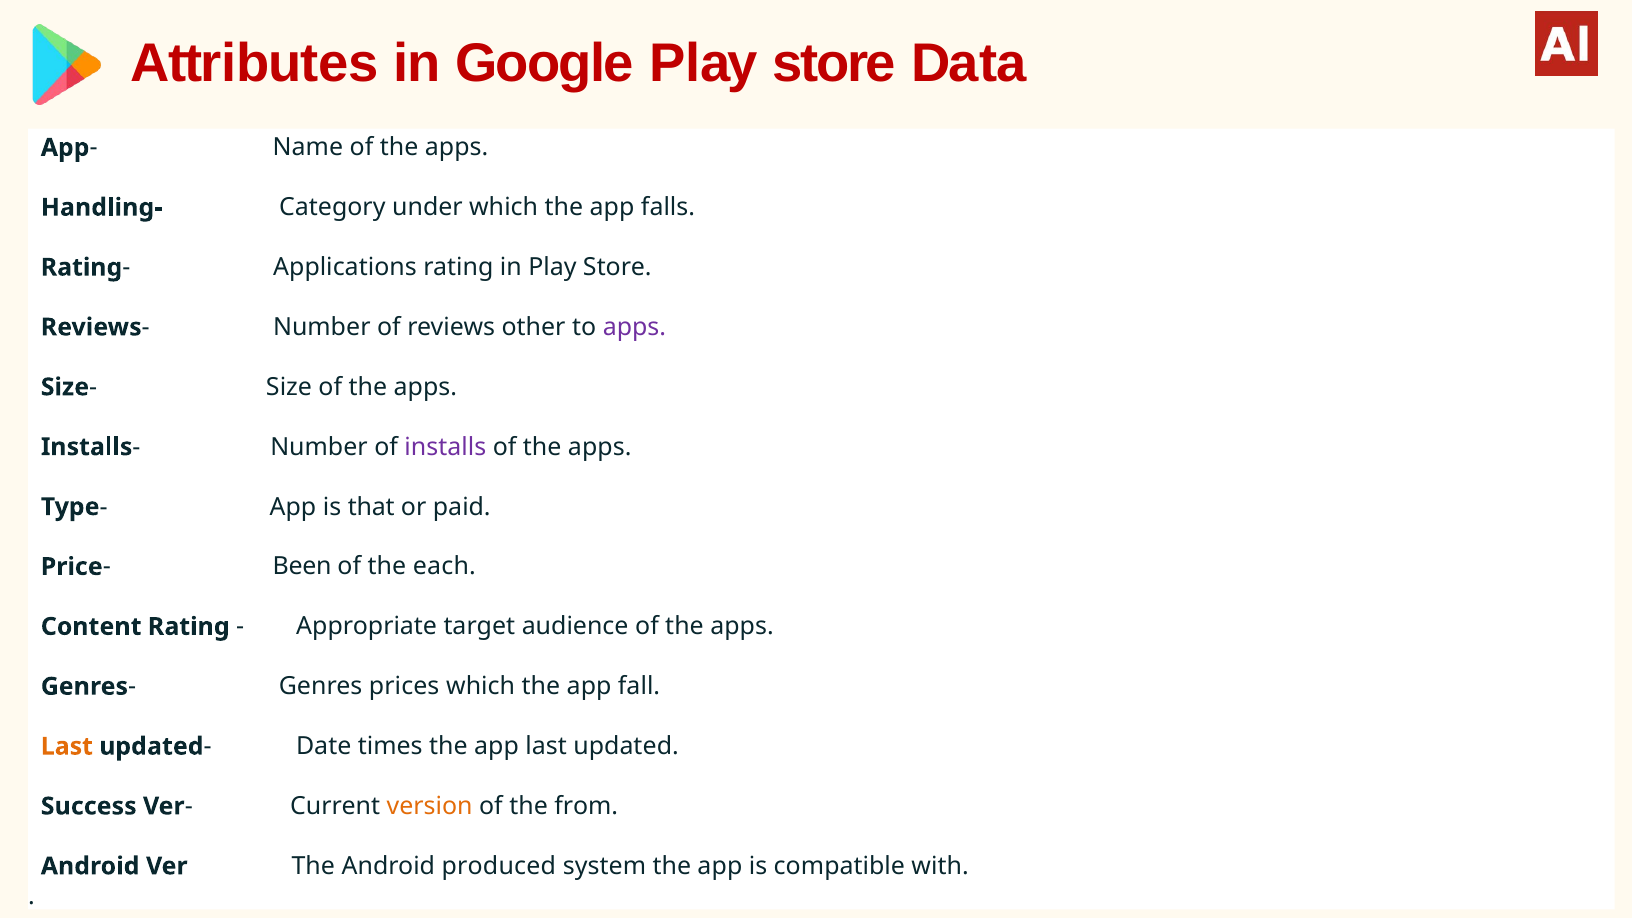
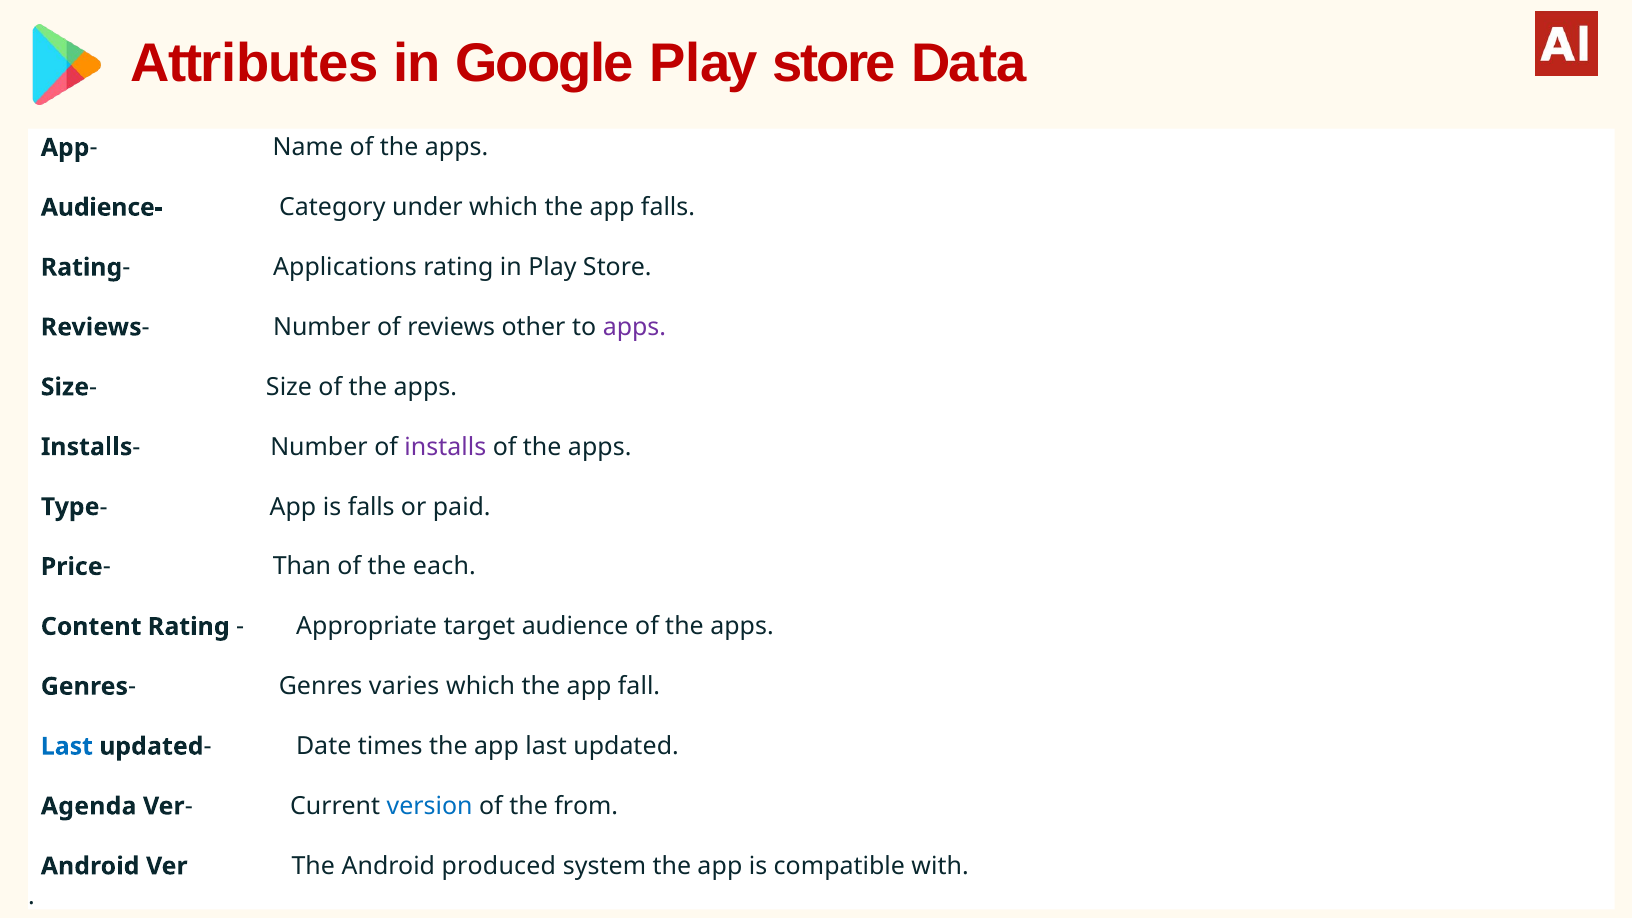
Handling-: Handling- -> Audience- (102, 207)
is that: that -> falls (371, 507)
Been: Been -> Than (302, 567)
prices: prices -> varies (404, 687)
Last colour: orange -> blue (67, 746)
Success: Success -> Agenda (89, 806)
version colour: orange -> blue (430, 806)
